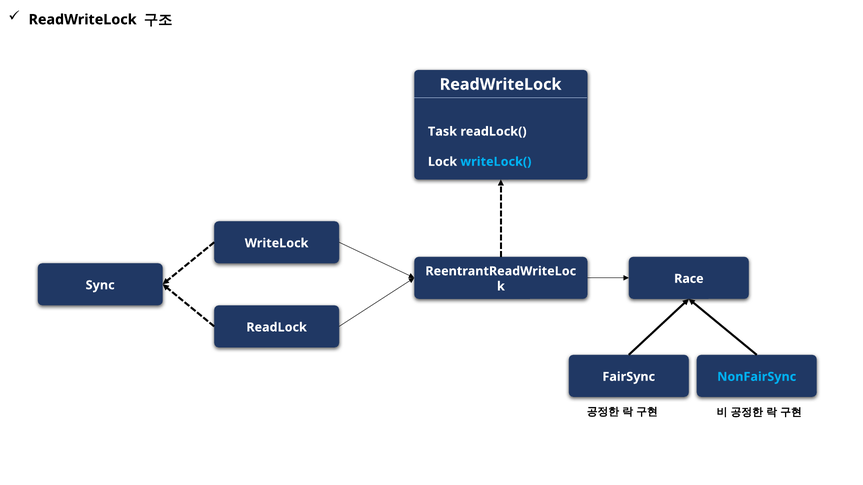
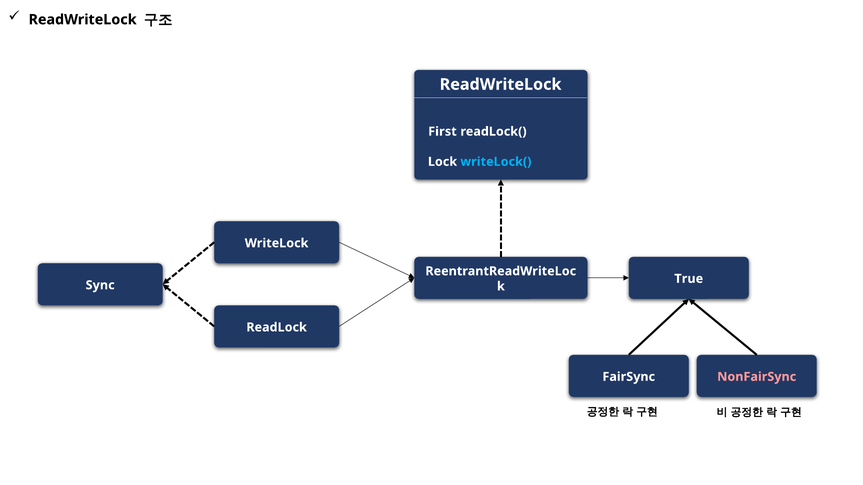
Task: Task -> First (442, 132)
Race: Race -> True (689, 279)
NonFairSync colour: light blue -> pink (757, 377)
